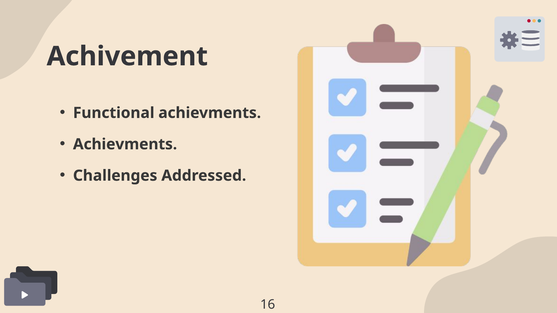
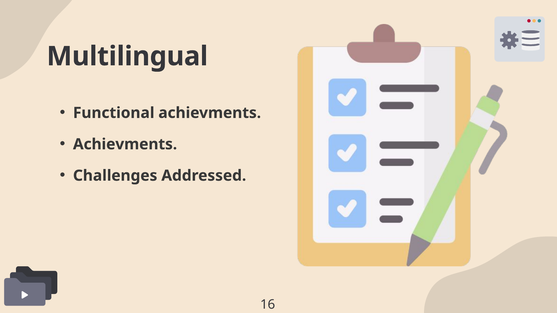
Achivement: Achivement -> Multilingual (127, 56)
